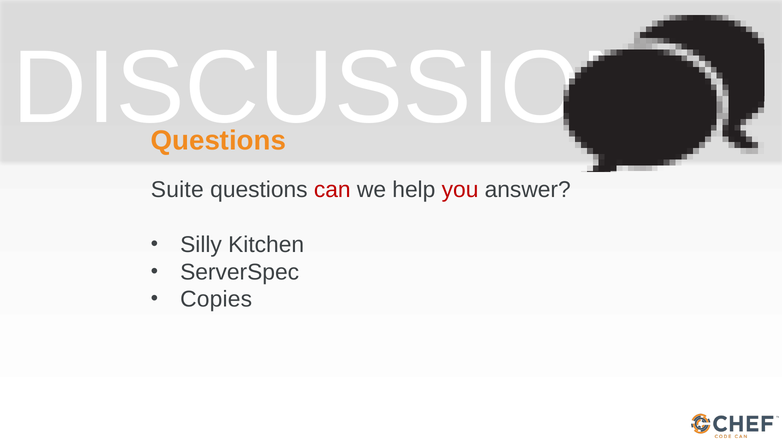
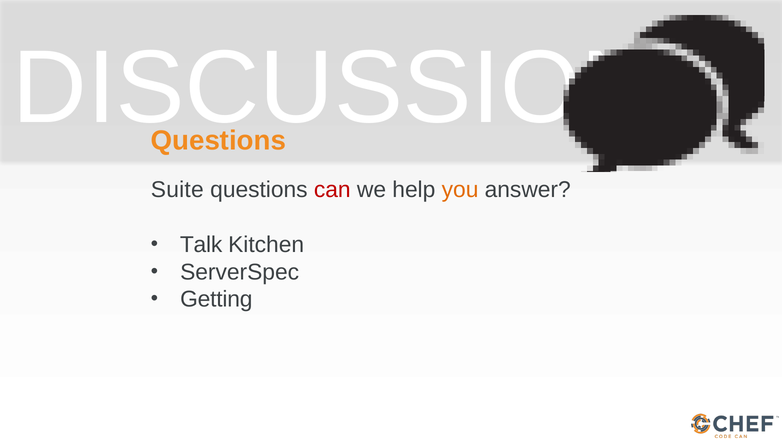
you colour: red -> orange (460, 190)
Silly: Silly -> Talk (201, 245)
Copies: Copies -> Getting (216, 299)
